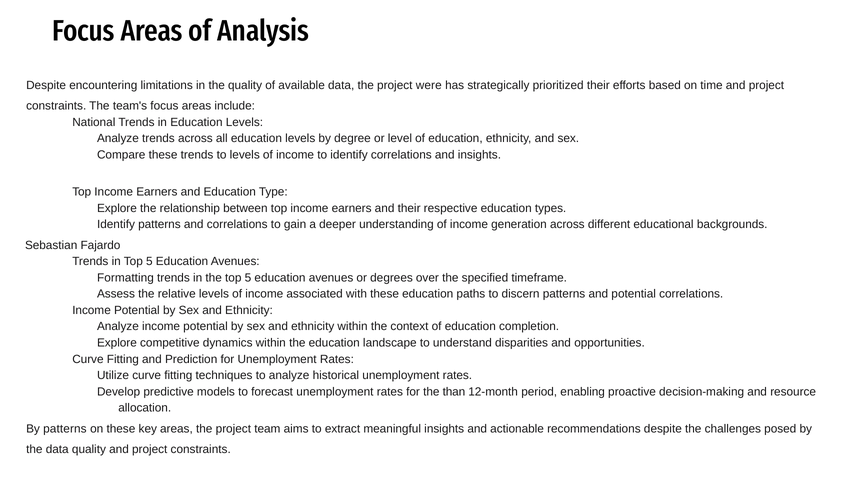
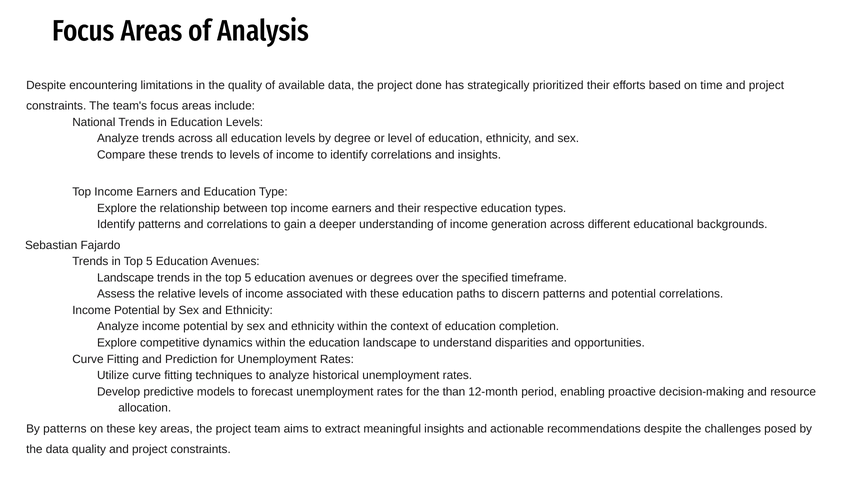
were: were -> done (429, 85)
Formatting: Formatting -> Landscape (126, 278)
